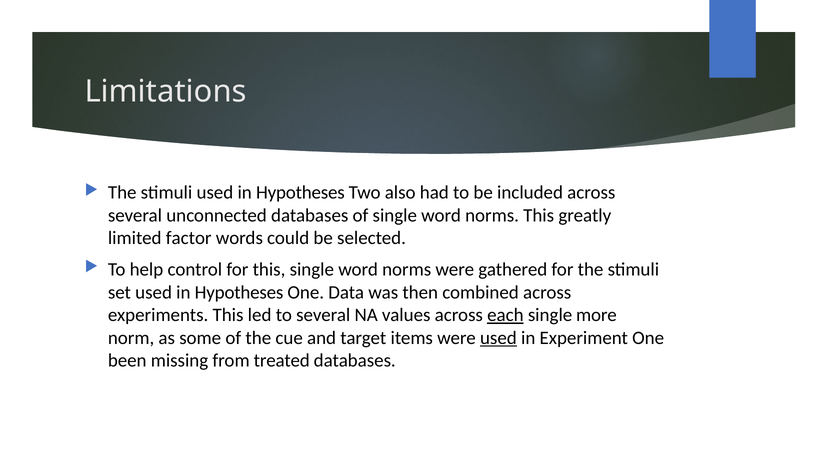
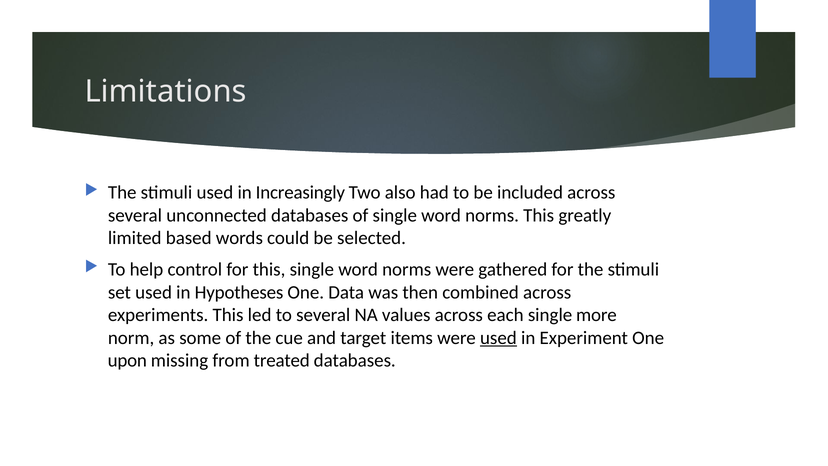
stimuli used in Hypotheses: Hypotheses -> Increasingly (300, 193)
factor: factor -> based (189, 238)
each underline: present -> none (505, 315)
been: been -> upon (127, 360)
